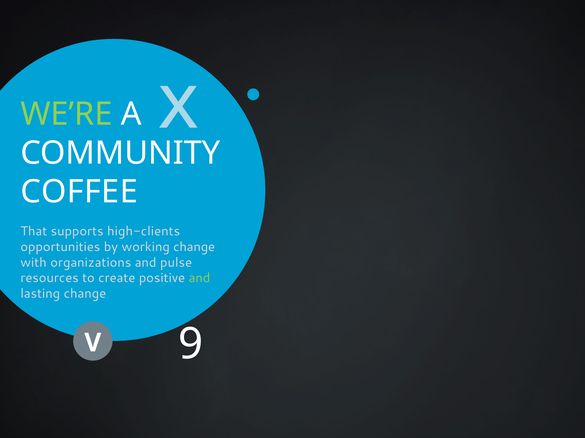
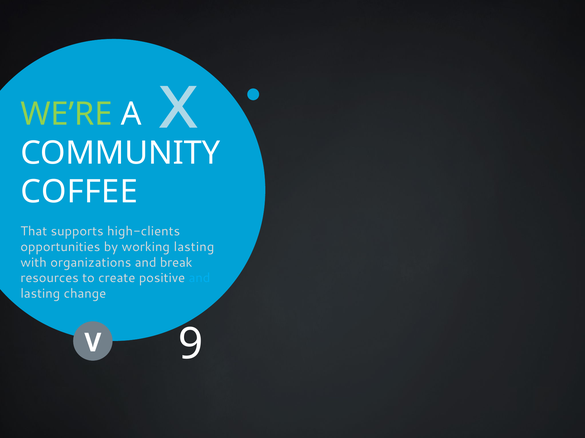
working change: change -> lasting (194, 247)
pulse: pulse -> break (176, 263)
and colour: light green -> light blue (199, 278)
